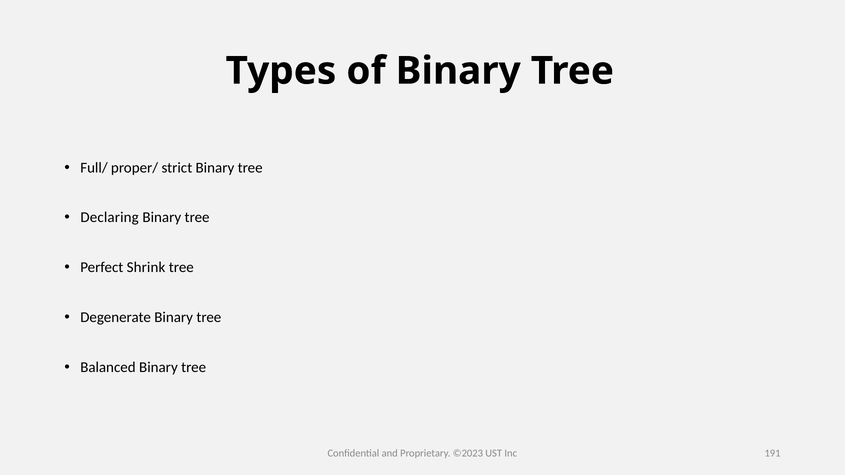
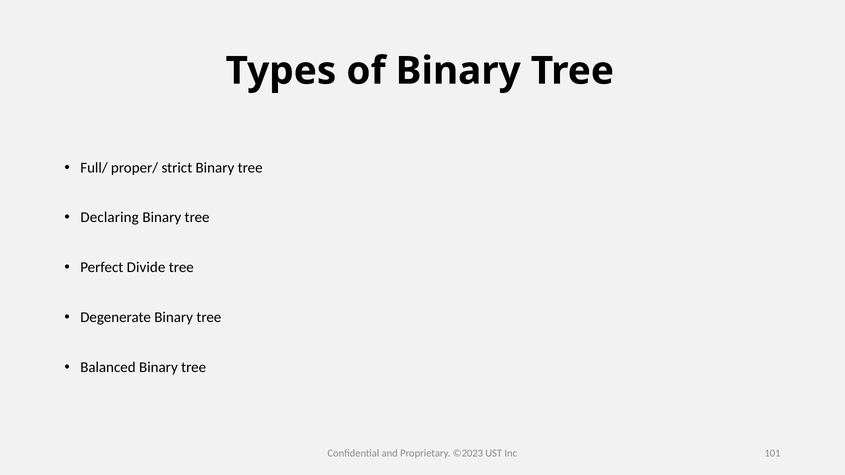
Shrink: Shrink -> Divide (146, 268)
191: 191 -> 101 (773, 454)
